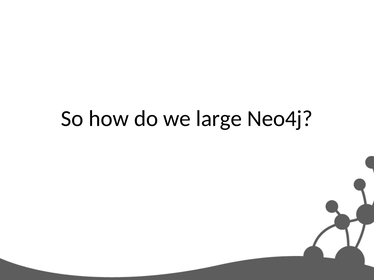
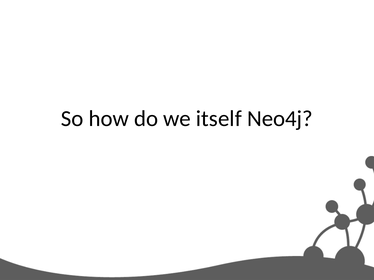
large: large -> itself (219, 119)
